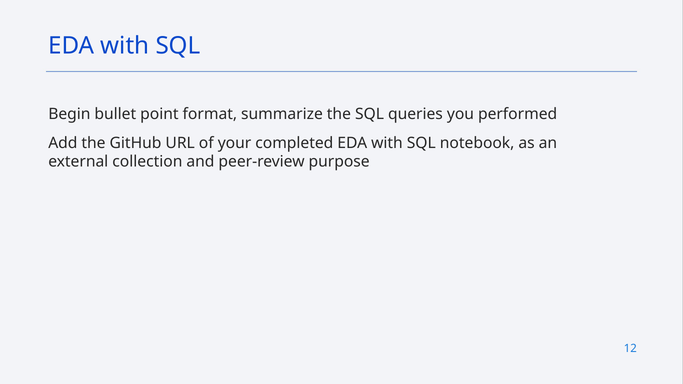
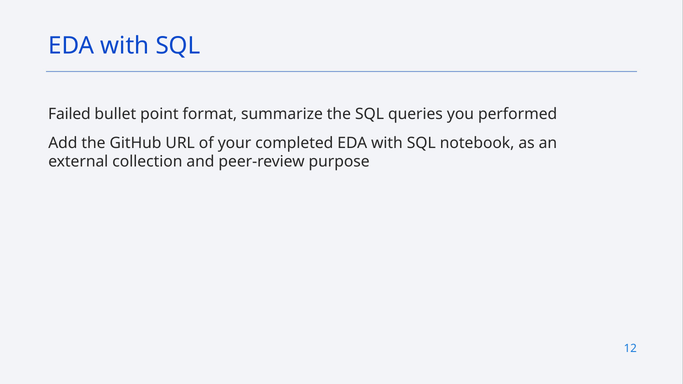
Begin: Begin -> Failed (69, 114)
